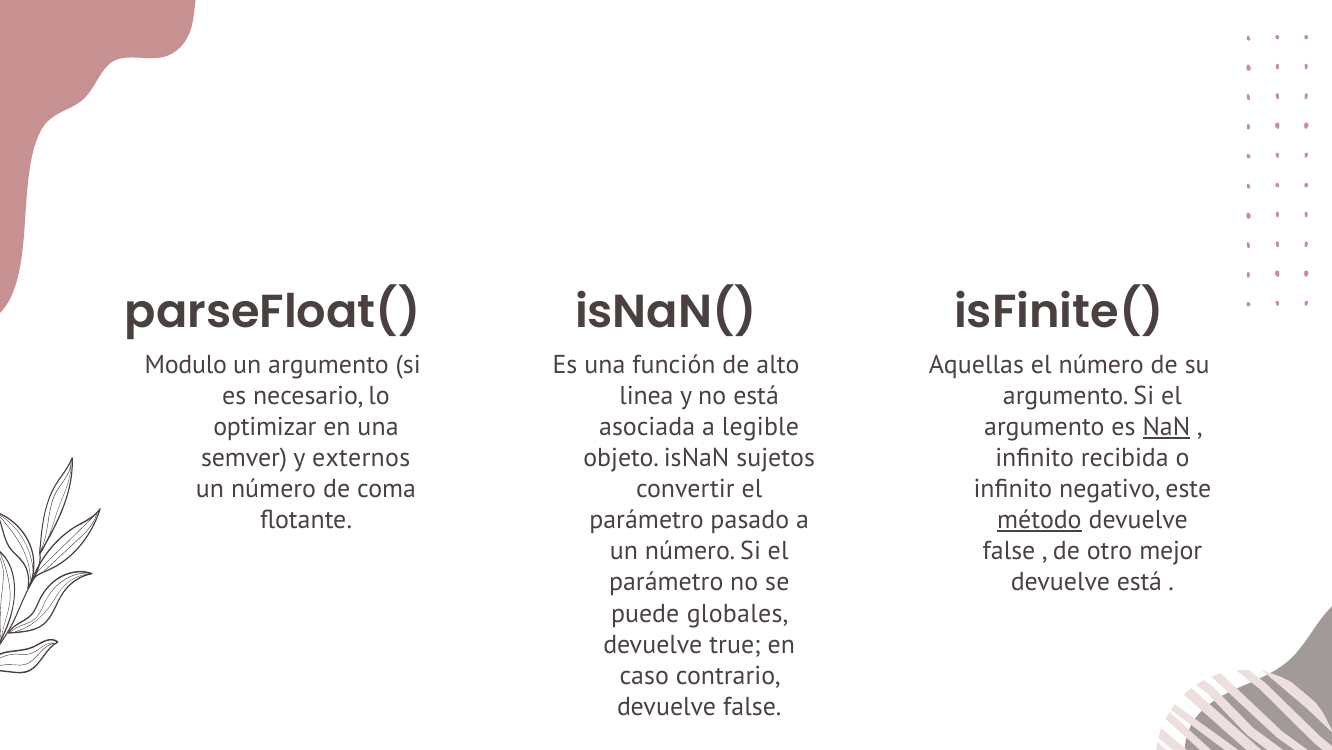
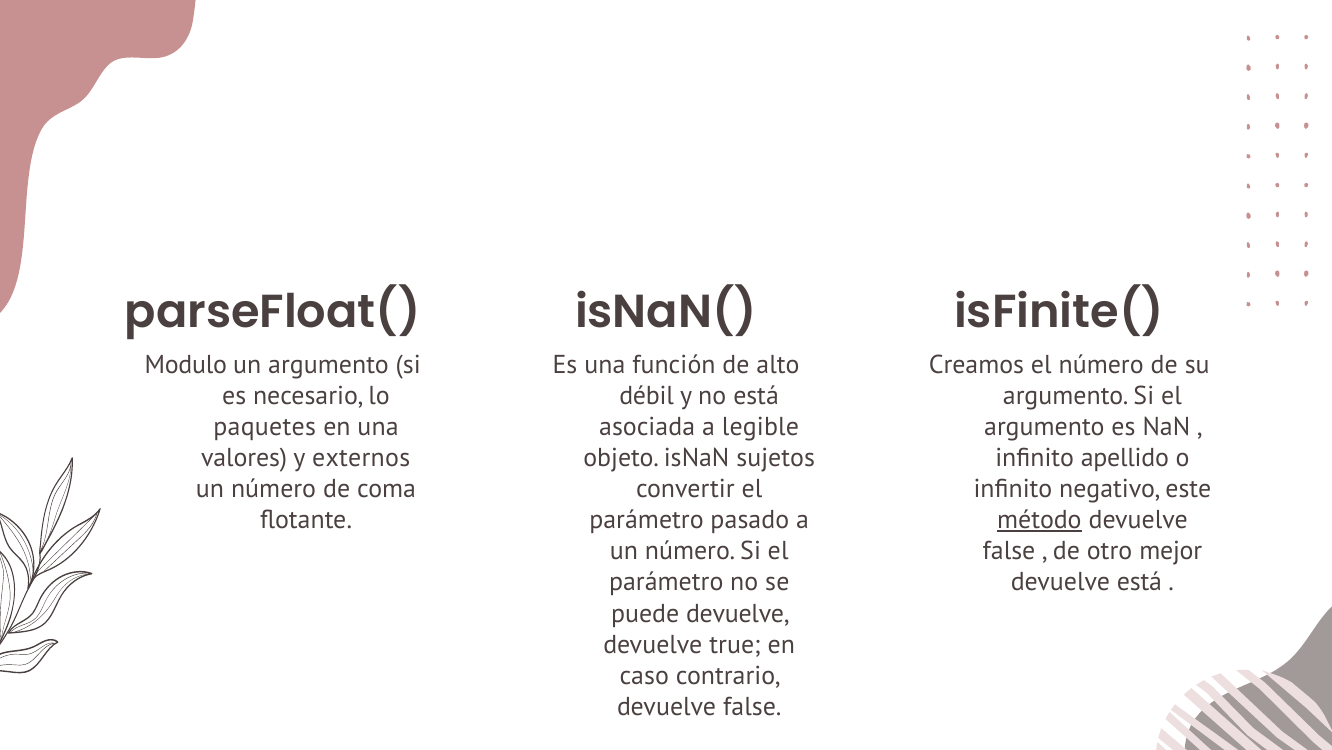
Aquellas: Aquellas -> Creamos (976, 364)
linea: linea -> débil (647, 395)
optimizar: optimizar -> paquetes (265, 426)
NaN underline: present -> none (1166, 426)
semver: semver -> valores (244, 457)
recibida: recibida -> apellido (1125, 457)
puede globales: globales -> devuelve (738, 613)
